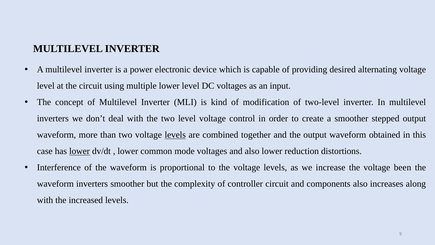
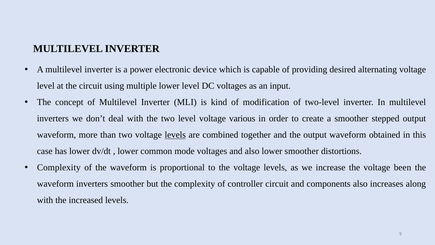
control: control -> various (242, 118)
lower underline: present -> none (80, 151)
lower reduction: reduction -> smoother (302, 151)
Interference: Interference -> Complexity (59, 167)
